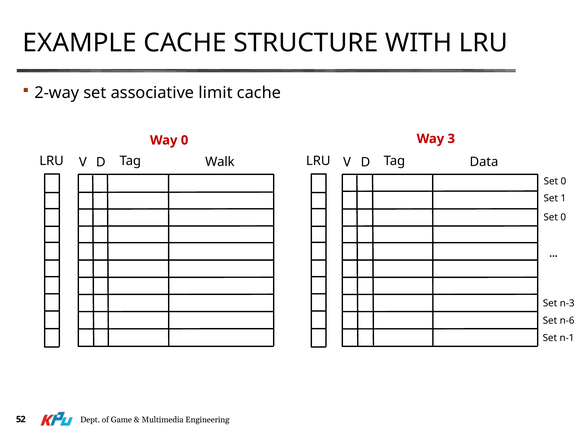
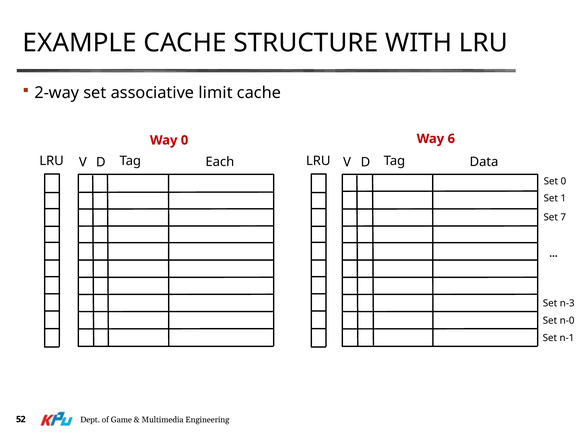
3: 3 -> 6 (451, 139)
Walk: Walk -> Each (220, 162)
0: 0 -> 7 (563, 217)
n-6: n-6 -> n-0 (567, 321)
